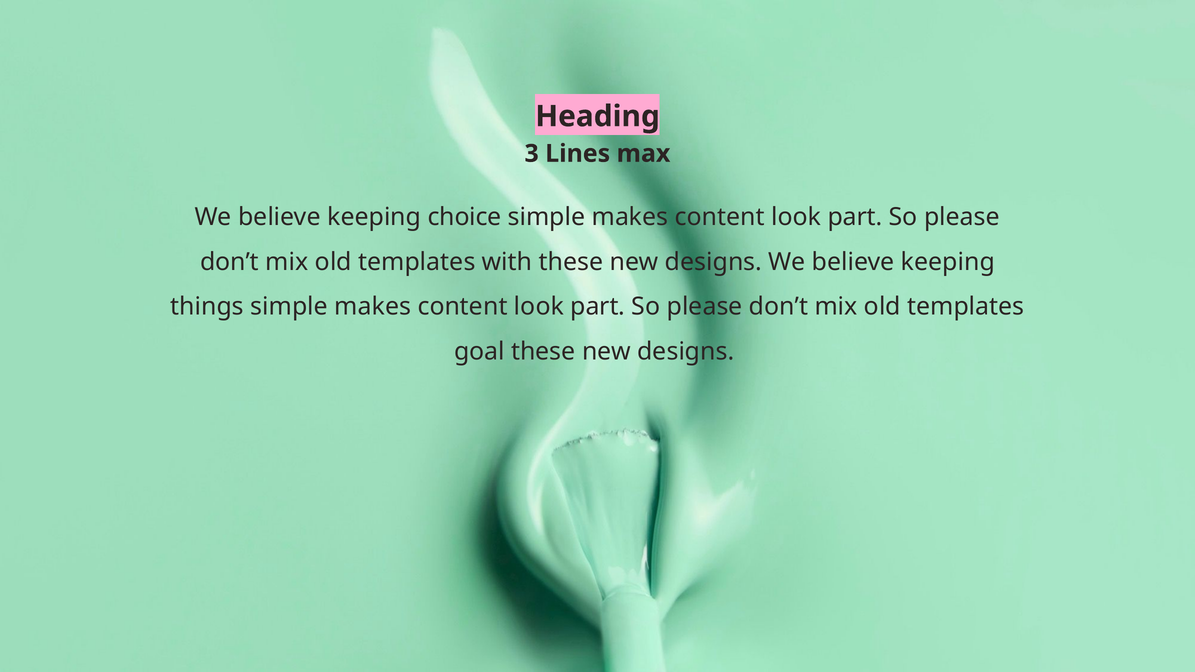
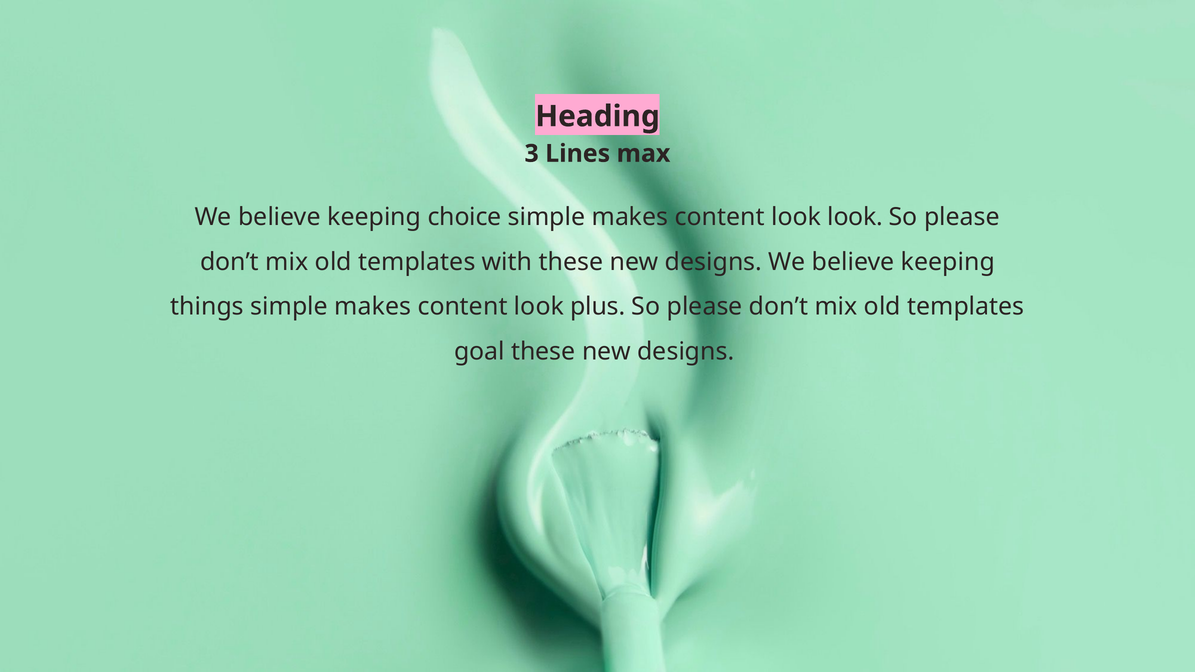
part: part -> look (855, 217)
part: part -> plus (598, 307)
